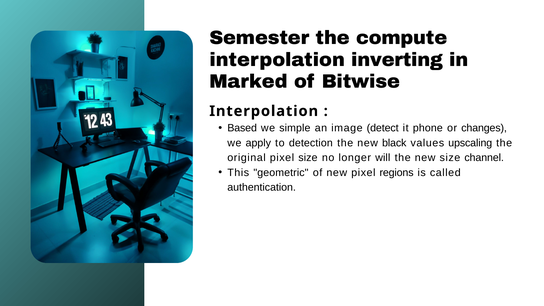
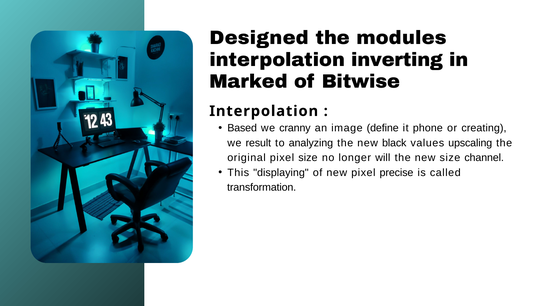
Semester: Semester -> Designed (259, 38)
compute: compute -> modules (401, 38)
simple: simple -> cranny (295, 128)
detect: detect -> define (383, 128)
changes: changes -> creating (484, 128)
apply: apply -> result (258, 143)
detection: detection -> analyzing (311, 143)
geometric: geometric -> displaying (281, 173)
regions: regions -> precise (397, 173)
authentication: authentication -> transformation (262, 187)
